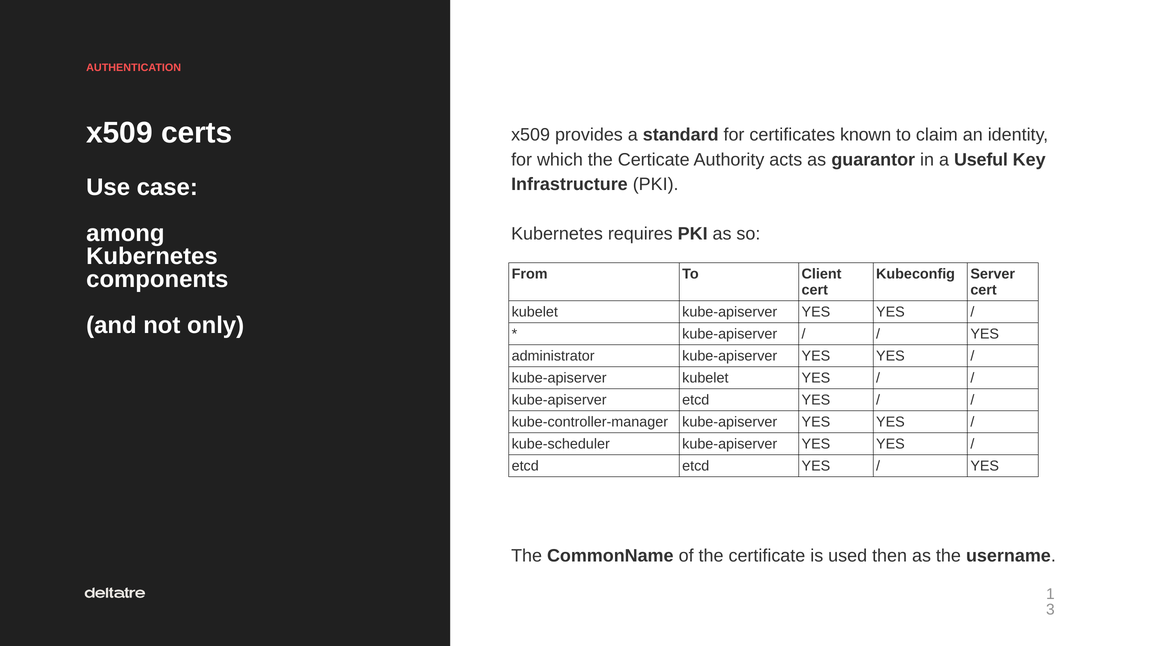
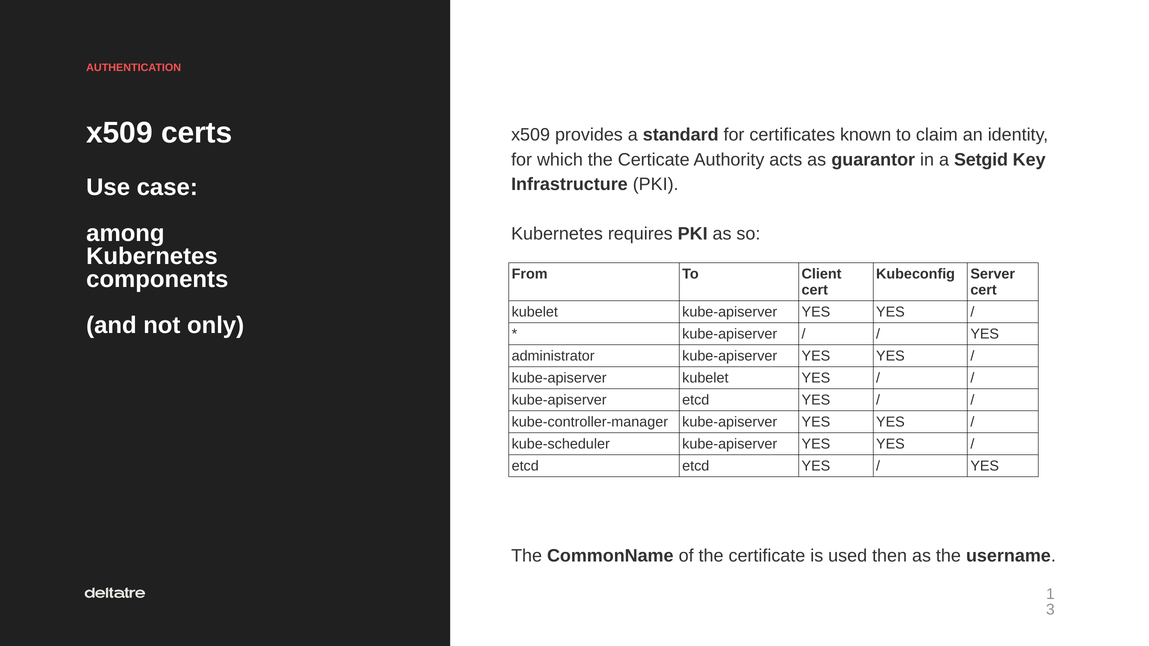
Useful: Useful -> Setgid (981, 160)
